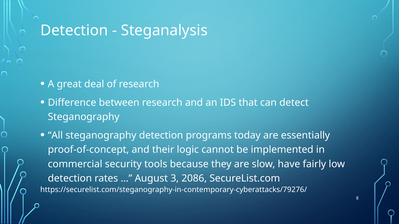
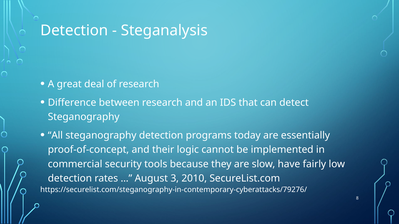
2086: 2086 -> 2010 (194, 179)
